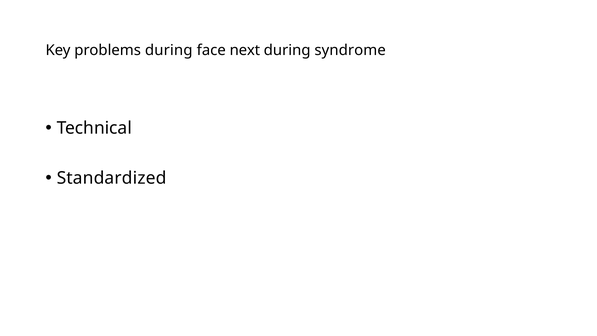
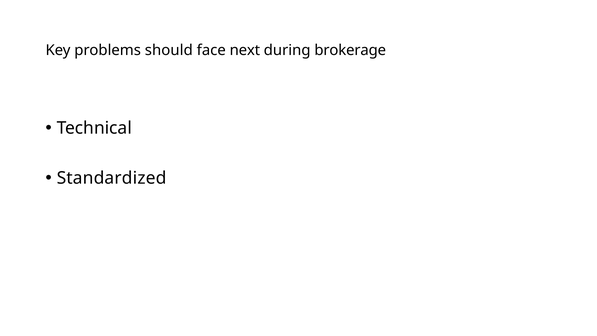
problems during: during -> should (169, 50)
syndrome: syndrome -> brokerage (350, 50)
